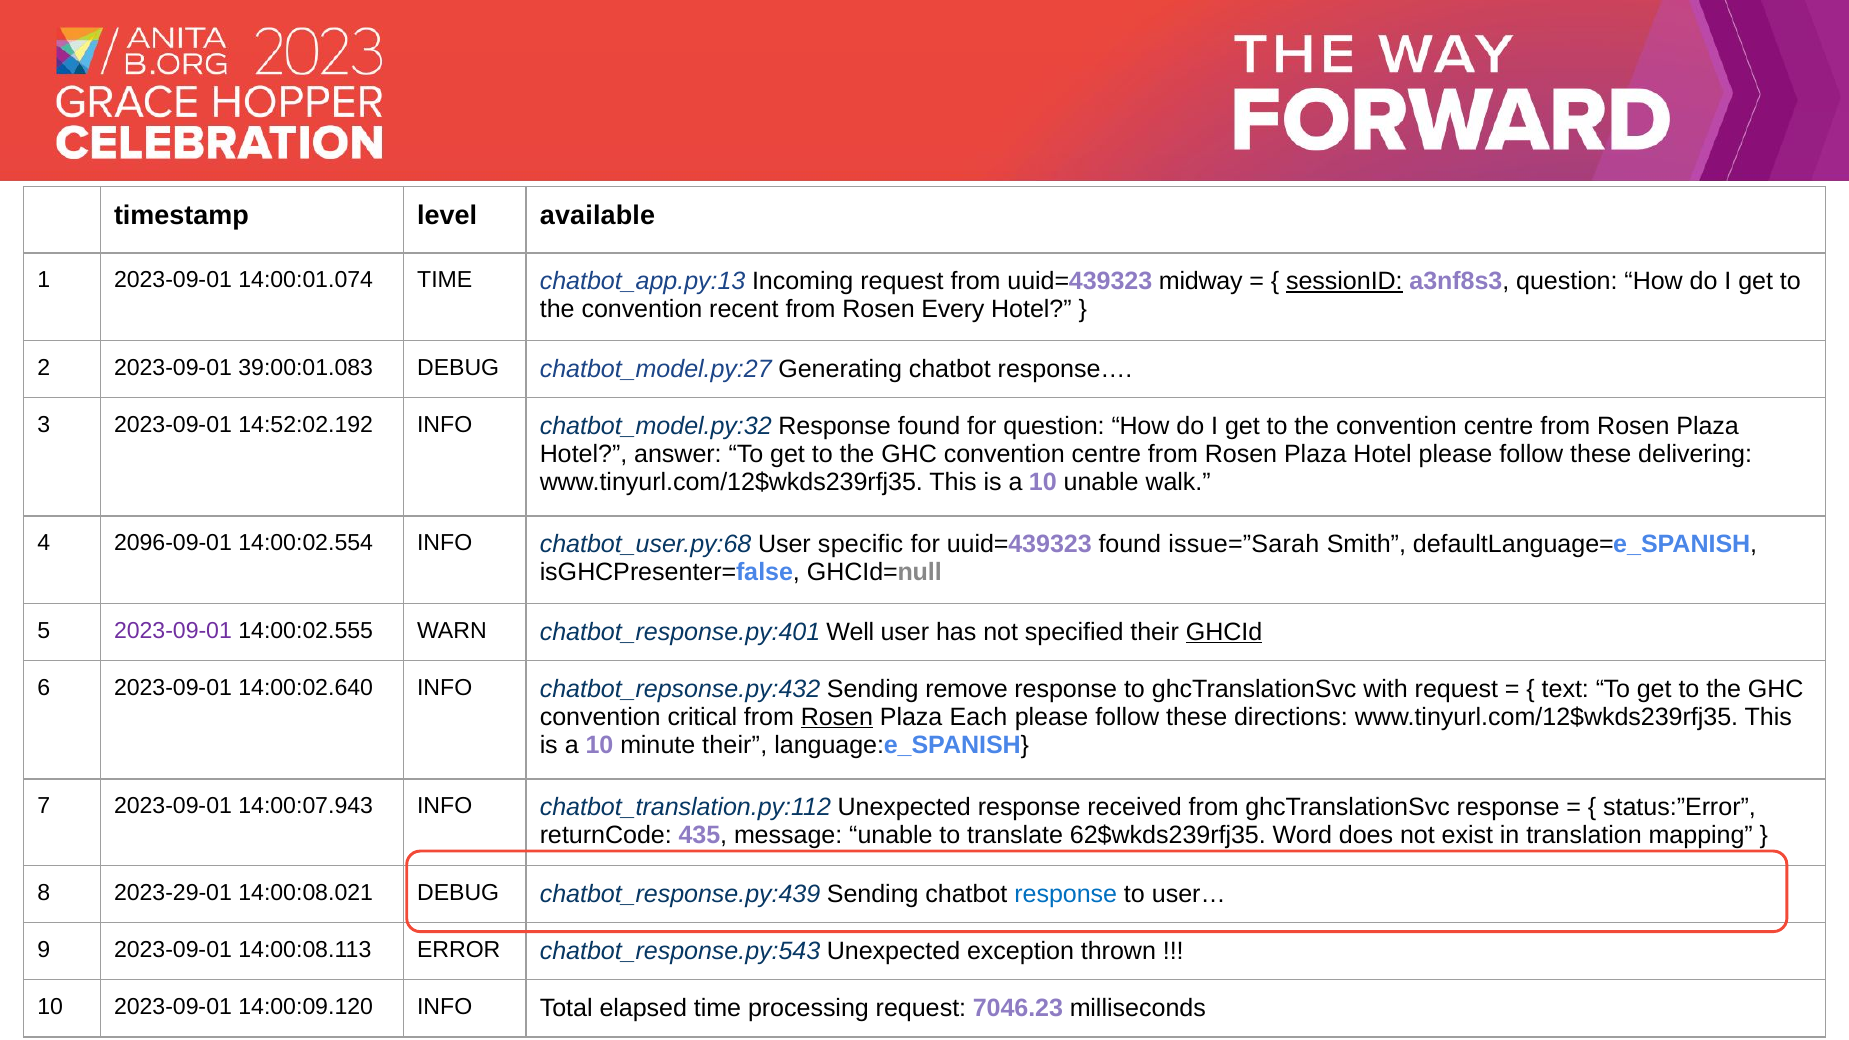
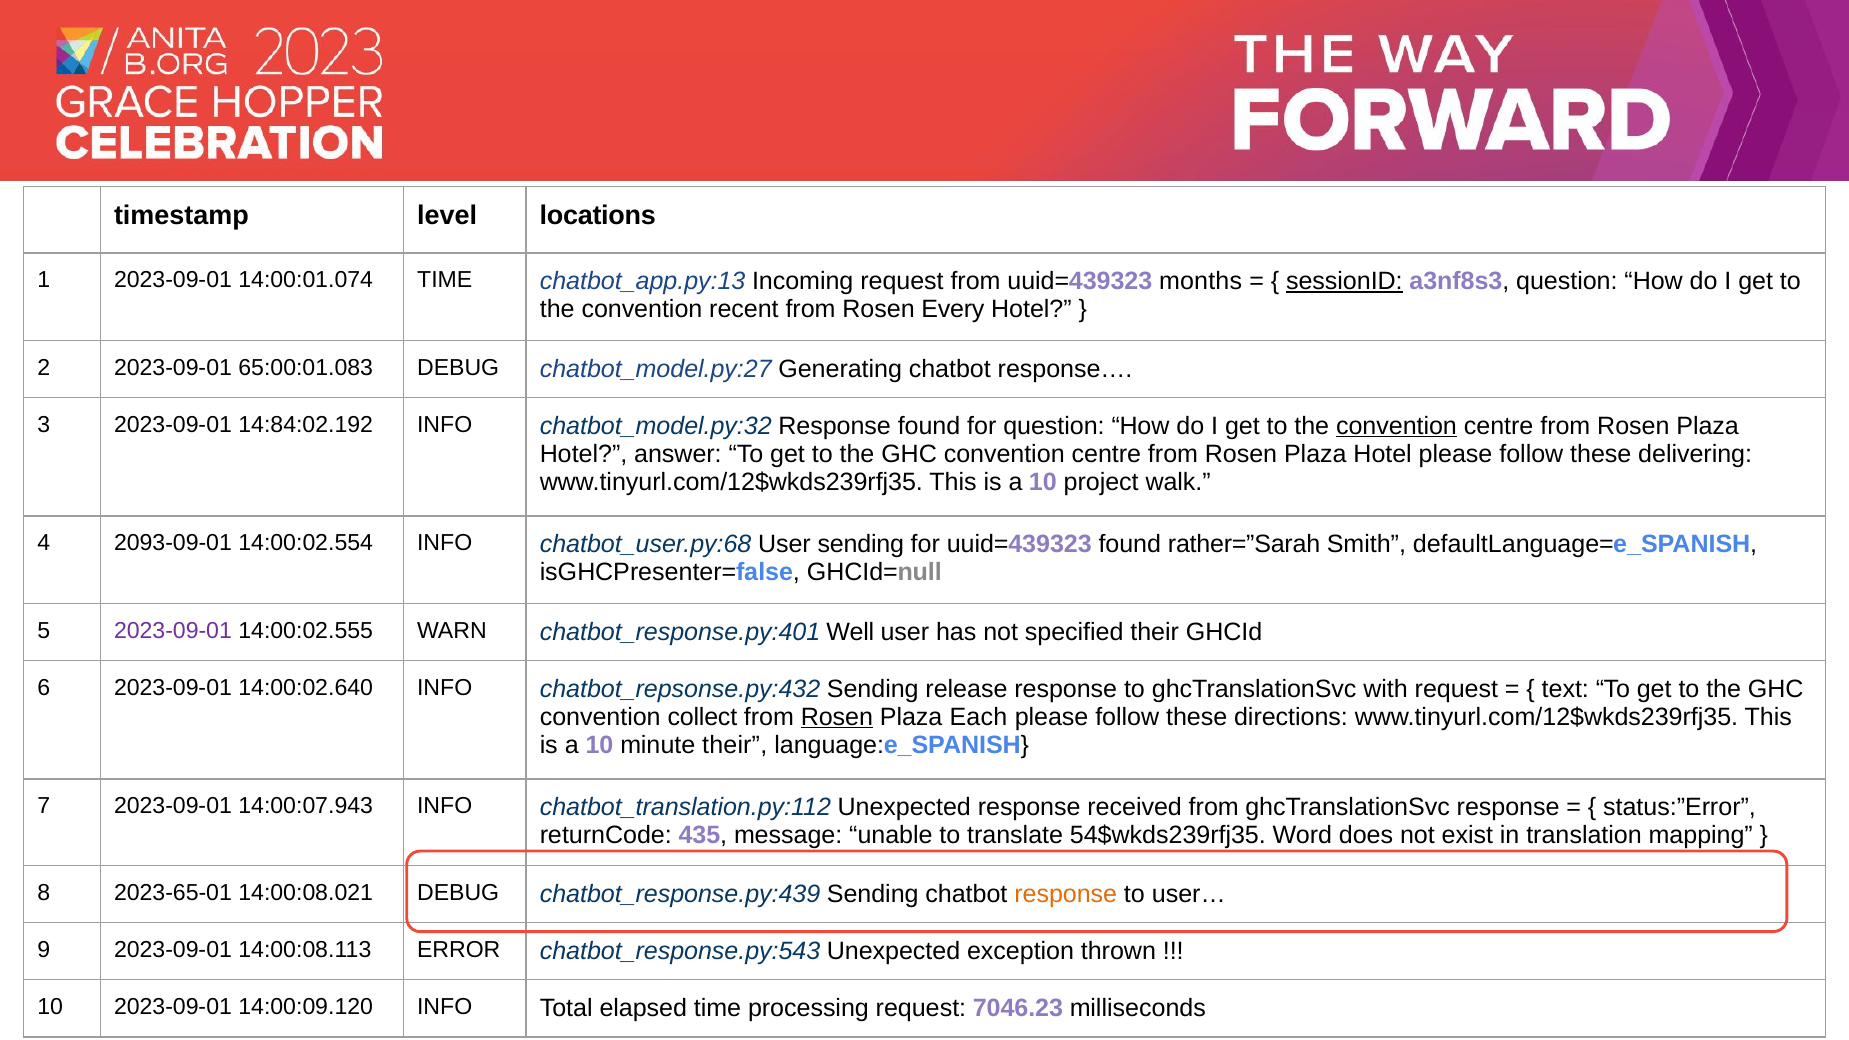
available: available -> locations (598, 216)
midway: midway -> months (1201, 281)
39:00:01.083: 39:00:01.083 -> 65:00:01.083 (306, 368)
14:52:02.192: 14:52:02.192 -> 14:84:02.192 (306, 425)
convention underline: none -> present (1396, 426)
10 unable: unable -> project (1101, 482)
2096-09-01: 2096-09-01 -> 2093-09-01 (173, 543)
User specific: specific -> sending (861, 544)
issue=”Sarah: issue=”Sarah -> rather=”Sarah (1244, 544)
GHCId underline: present -> none (1224, 632)
remove: remove -> release (966, 689)
critical: critical -> collect (702, 717)
62$wkds239rfj35: 62$wkds239rfj35 -> 54$wkds239rfj35 (1168, 835)
2023-29-01: 2023-29-01 -> 2023-65-01 (173, 893)
response colour: blue -> orange (1066, 894)
